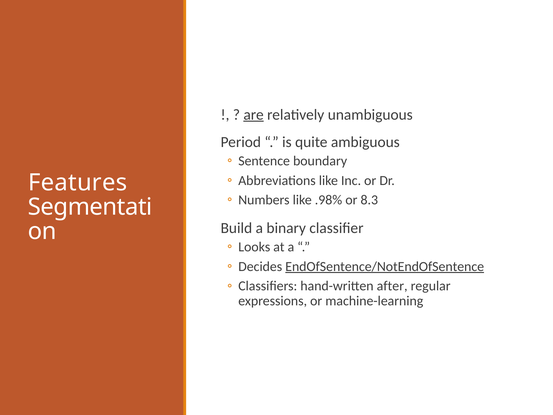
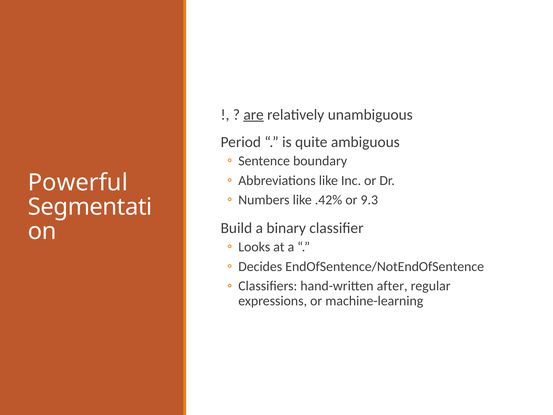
Features: Features -> Powerful (78, 183)
.98%: .98% -> .42% (328, 200)
8.3: 8.3 -> 9.3 (369, 200)
EndOfSentence/NotEndOfSentence underline: present -> none (385, 266)
